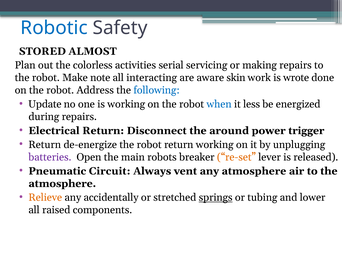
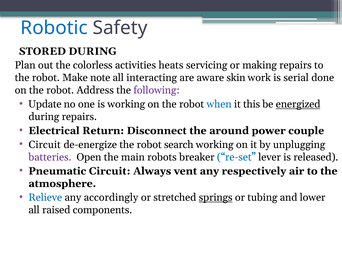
STORED ALMOST: ALMOST -> DURING (93, 51)
serial: serial -> heats (171, 65)
wrote: wrote -> serial (296, 78)
following colour: blue -> purple (157, 90)
less: less -> this (252, 104)
energized underline: none -> present (298, 104)
trigger: trigger -> couple (306, 131)
Return: Return -> Circuit (45, 145)
robot return: return -> search (179, 145)
re-set colour: orange -> blue (236, 157)
any atmosphere: atmosphere -> respectively (254, 171)
Relieve colour: orange -> blue (45, 198)
accidentally: accidentally -> accordingly (111, 198)
